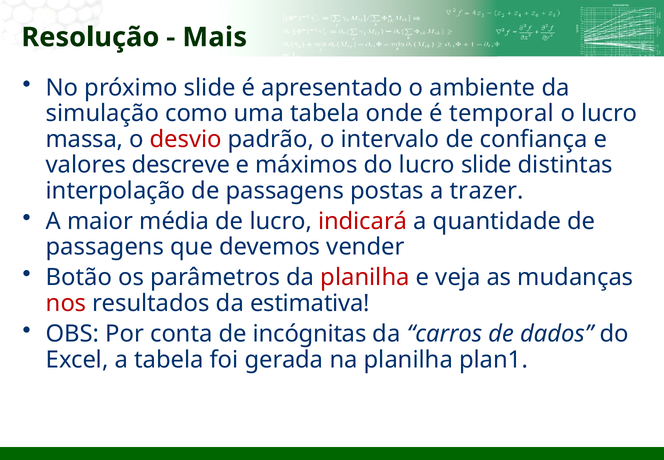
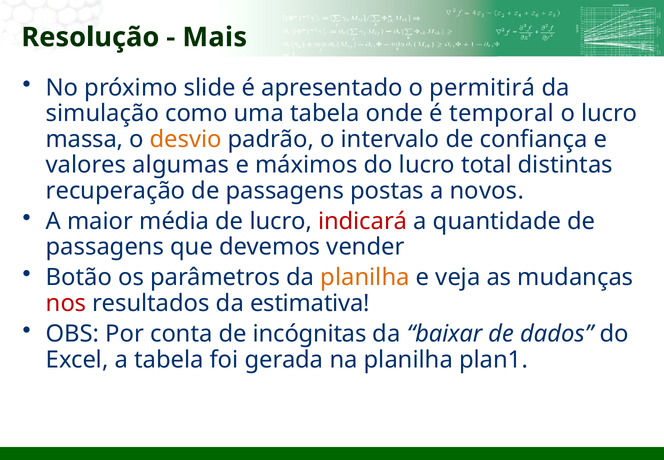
ambiente: ambiente -> permitirá (482, 88)
desvio colour: red -> orange (186, 139)
descreve: descreve -> algumas (181, 165)
lucro slide: slide -> total (486, 165)
interpolação: interpolação -> recuperação (116, 191)
trazer: trazer -> novos (487, 191)
planilha colour: red -> orange (365, 277)
carros: carros -> baixar (445, 334)
